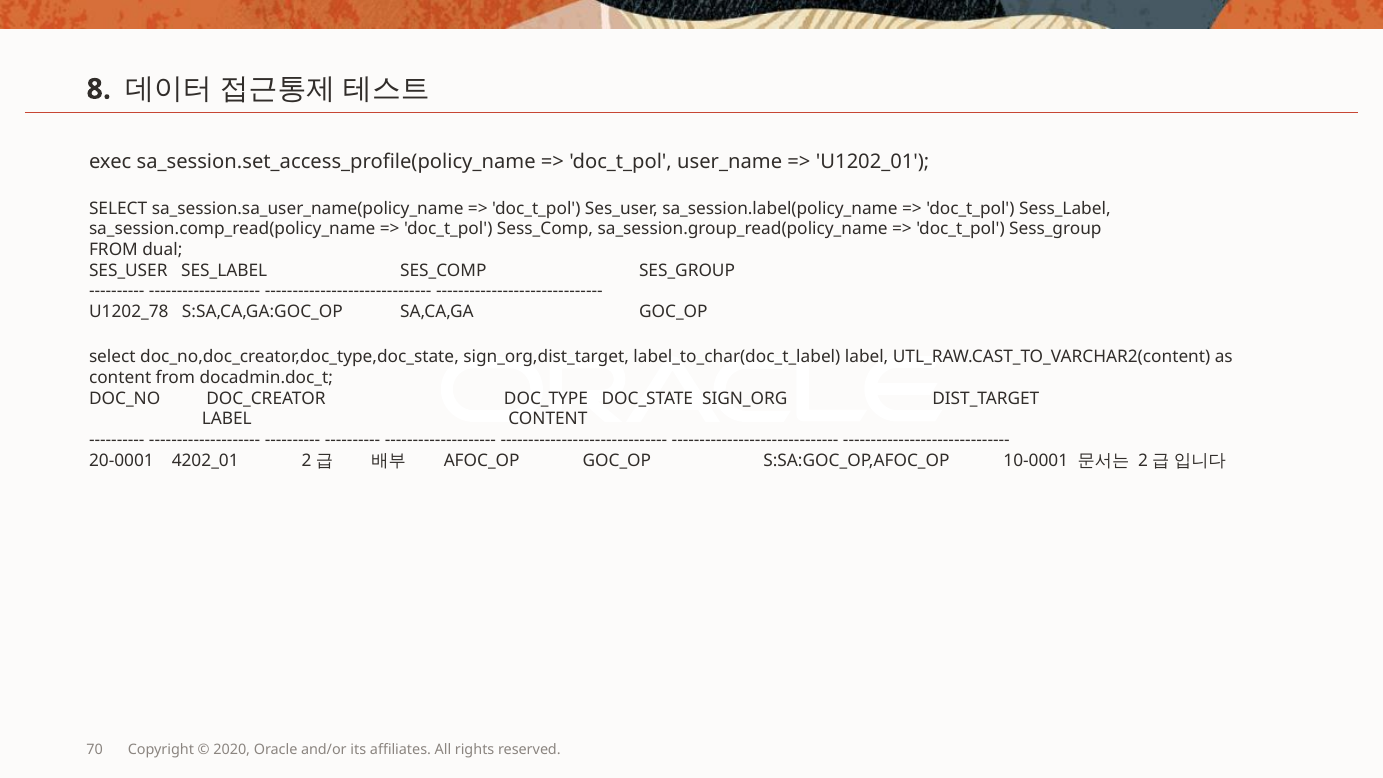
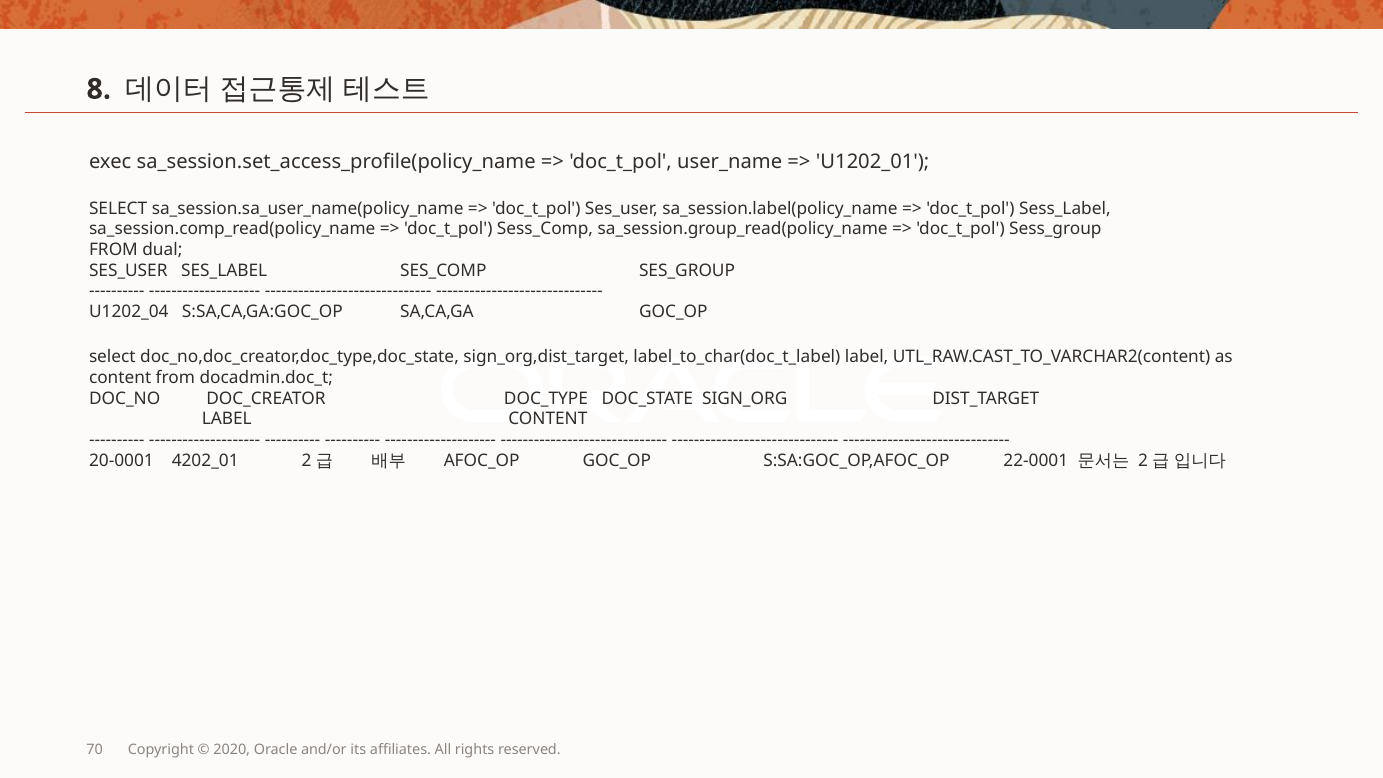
U1202_78: U1202_78 -> U1202_04 (129, 312)
10-0001: 10-0001 -> 22-0001 (1036, 461)
